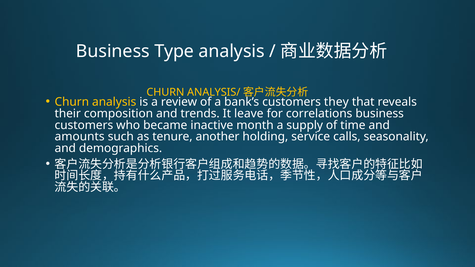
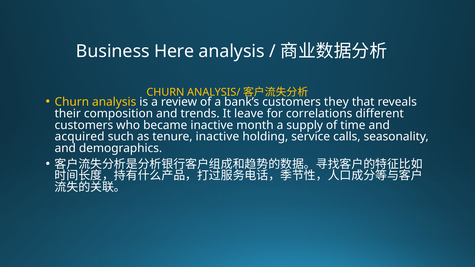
Type: Type -> Here (174, 51)
correlations business: business -> different (380, 114)
amounts: amounts -> acquired (80, 137)
tenure another: another -> inactive (217, 137)
